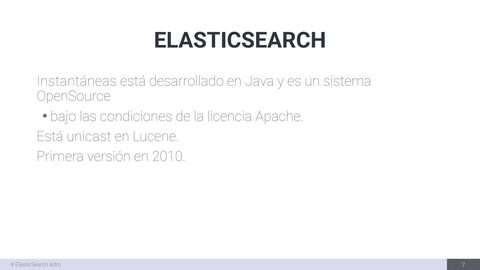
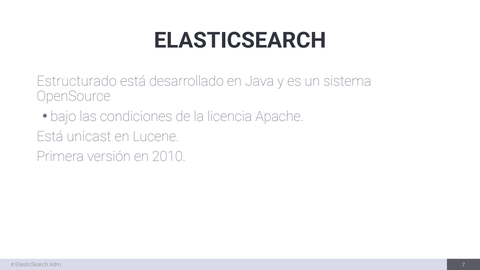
Instantáneas: Instantáneas -> Estructurado (77, 81)
